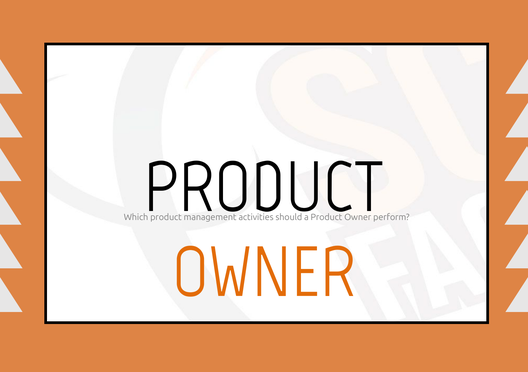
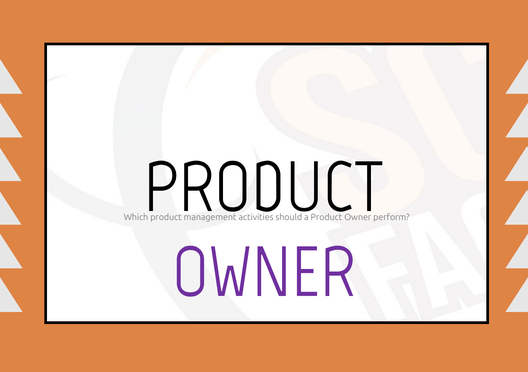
OWNER colour: orange -> purple (264, 273)
